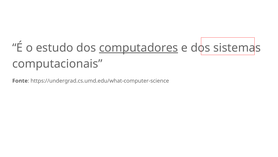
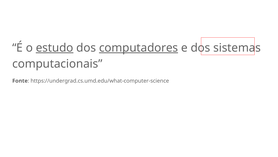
estudo underline: none -> present (55, 48)
